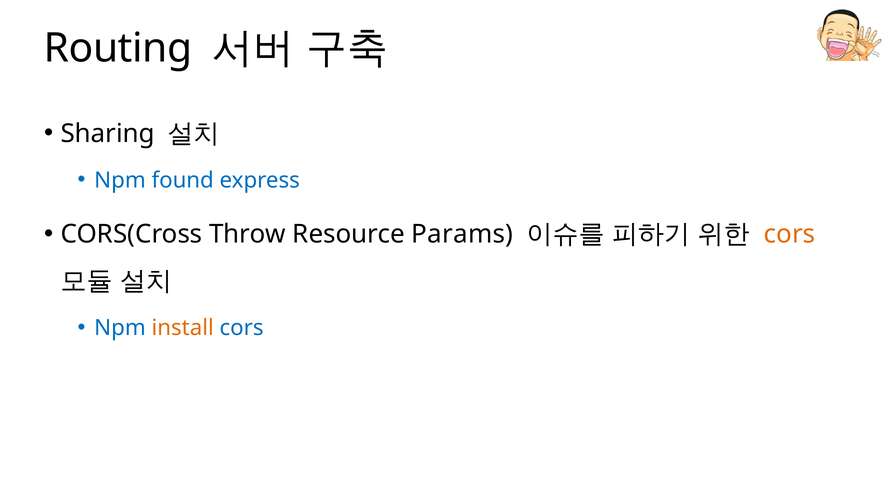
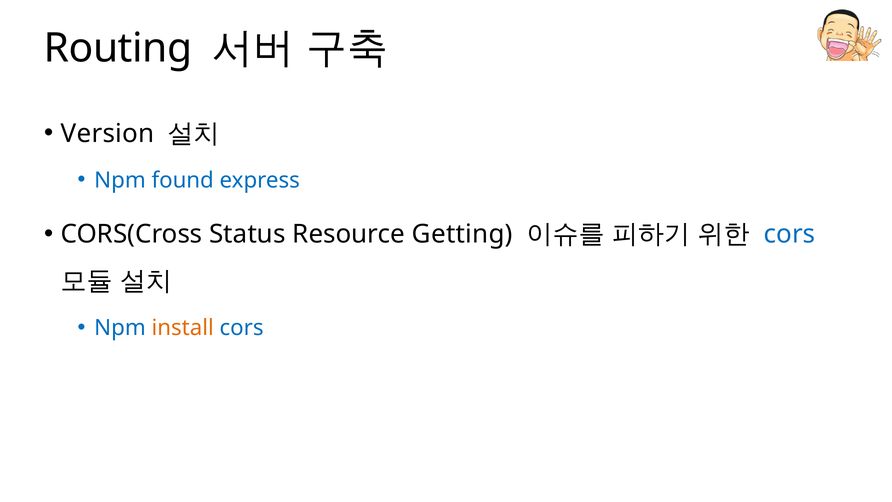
Sharing: Sharing -> Version (108, 133)
Throw: Throw -> Status (247, 234)
Params: Params -> Getting (462, 234)
cors colour: orange -> blue (790, 234)
